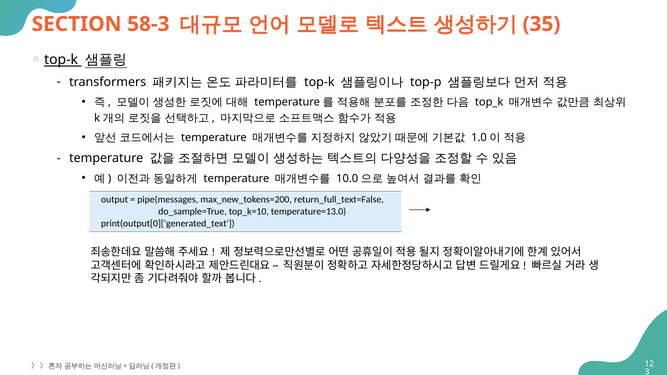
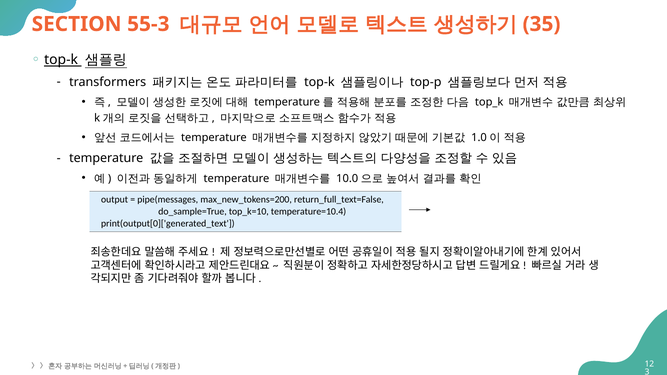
58-3: 58-3 -> 55-3 (148, 24)
temperature=13.0: temperature=13.0 -> temperature=10.4 (309, 212)
